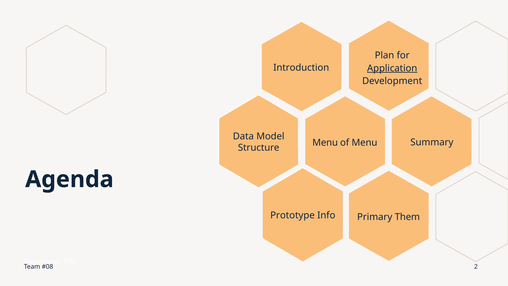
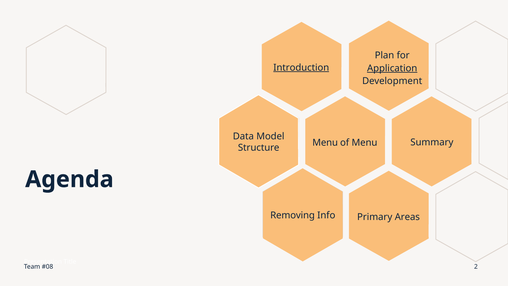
Introduction underline: none -> present (301, 67)
Prototype: Prototype -> Removing (293, 215)
Them: Them -> Areas (407, 217)
